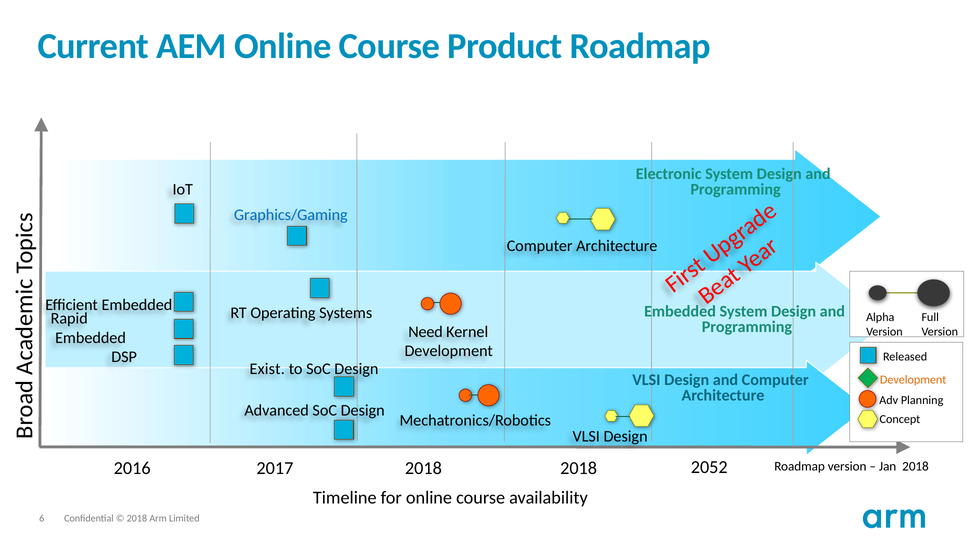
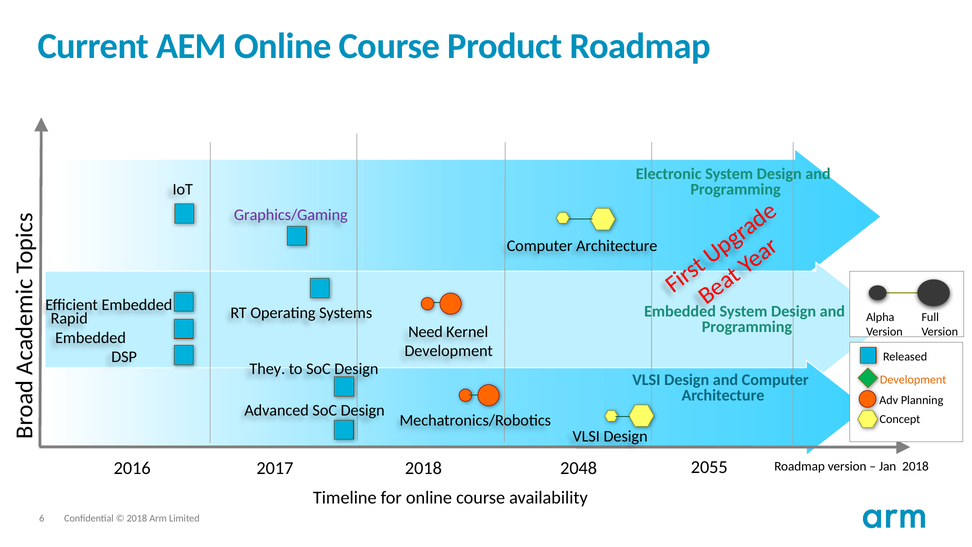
Graphics/Gaming colour: blue -> purple (291, 215)
Exist: Exist -> They (267, 369)
2052: 2052 -> 2055 (709, 467)
2016 2018: 2018 -> 2048 (579, 468)
